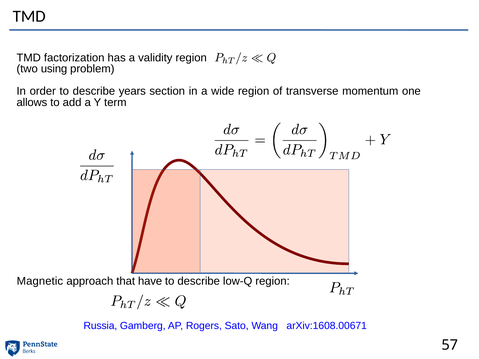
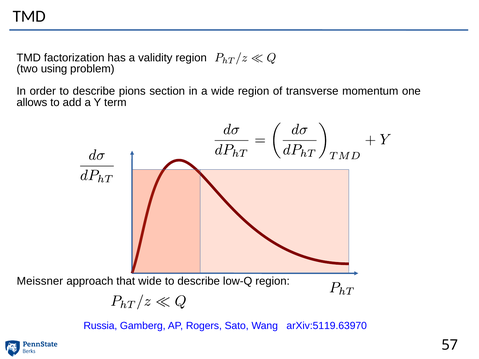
years: years -> pions (132, 91)
Magnetic: Magnetic -> Meissner (40, 281)
that have: have -> wide (150, 281)
arXiv:1608.00671: arXiv:1608.00671 -> arXiv:5119.63970 (327, 326)
